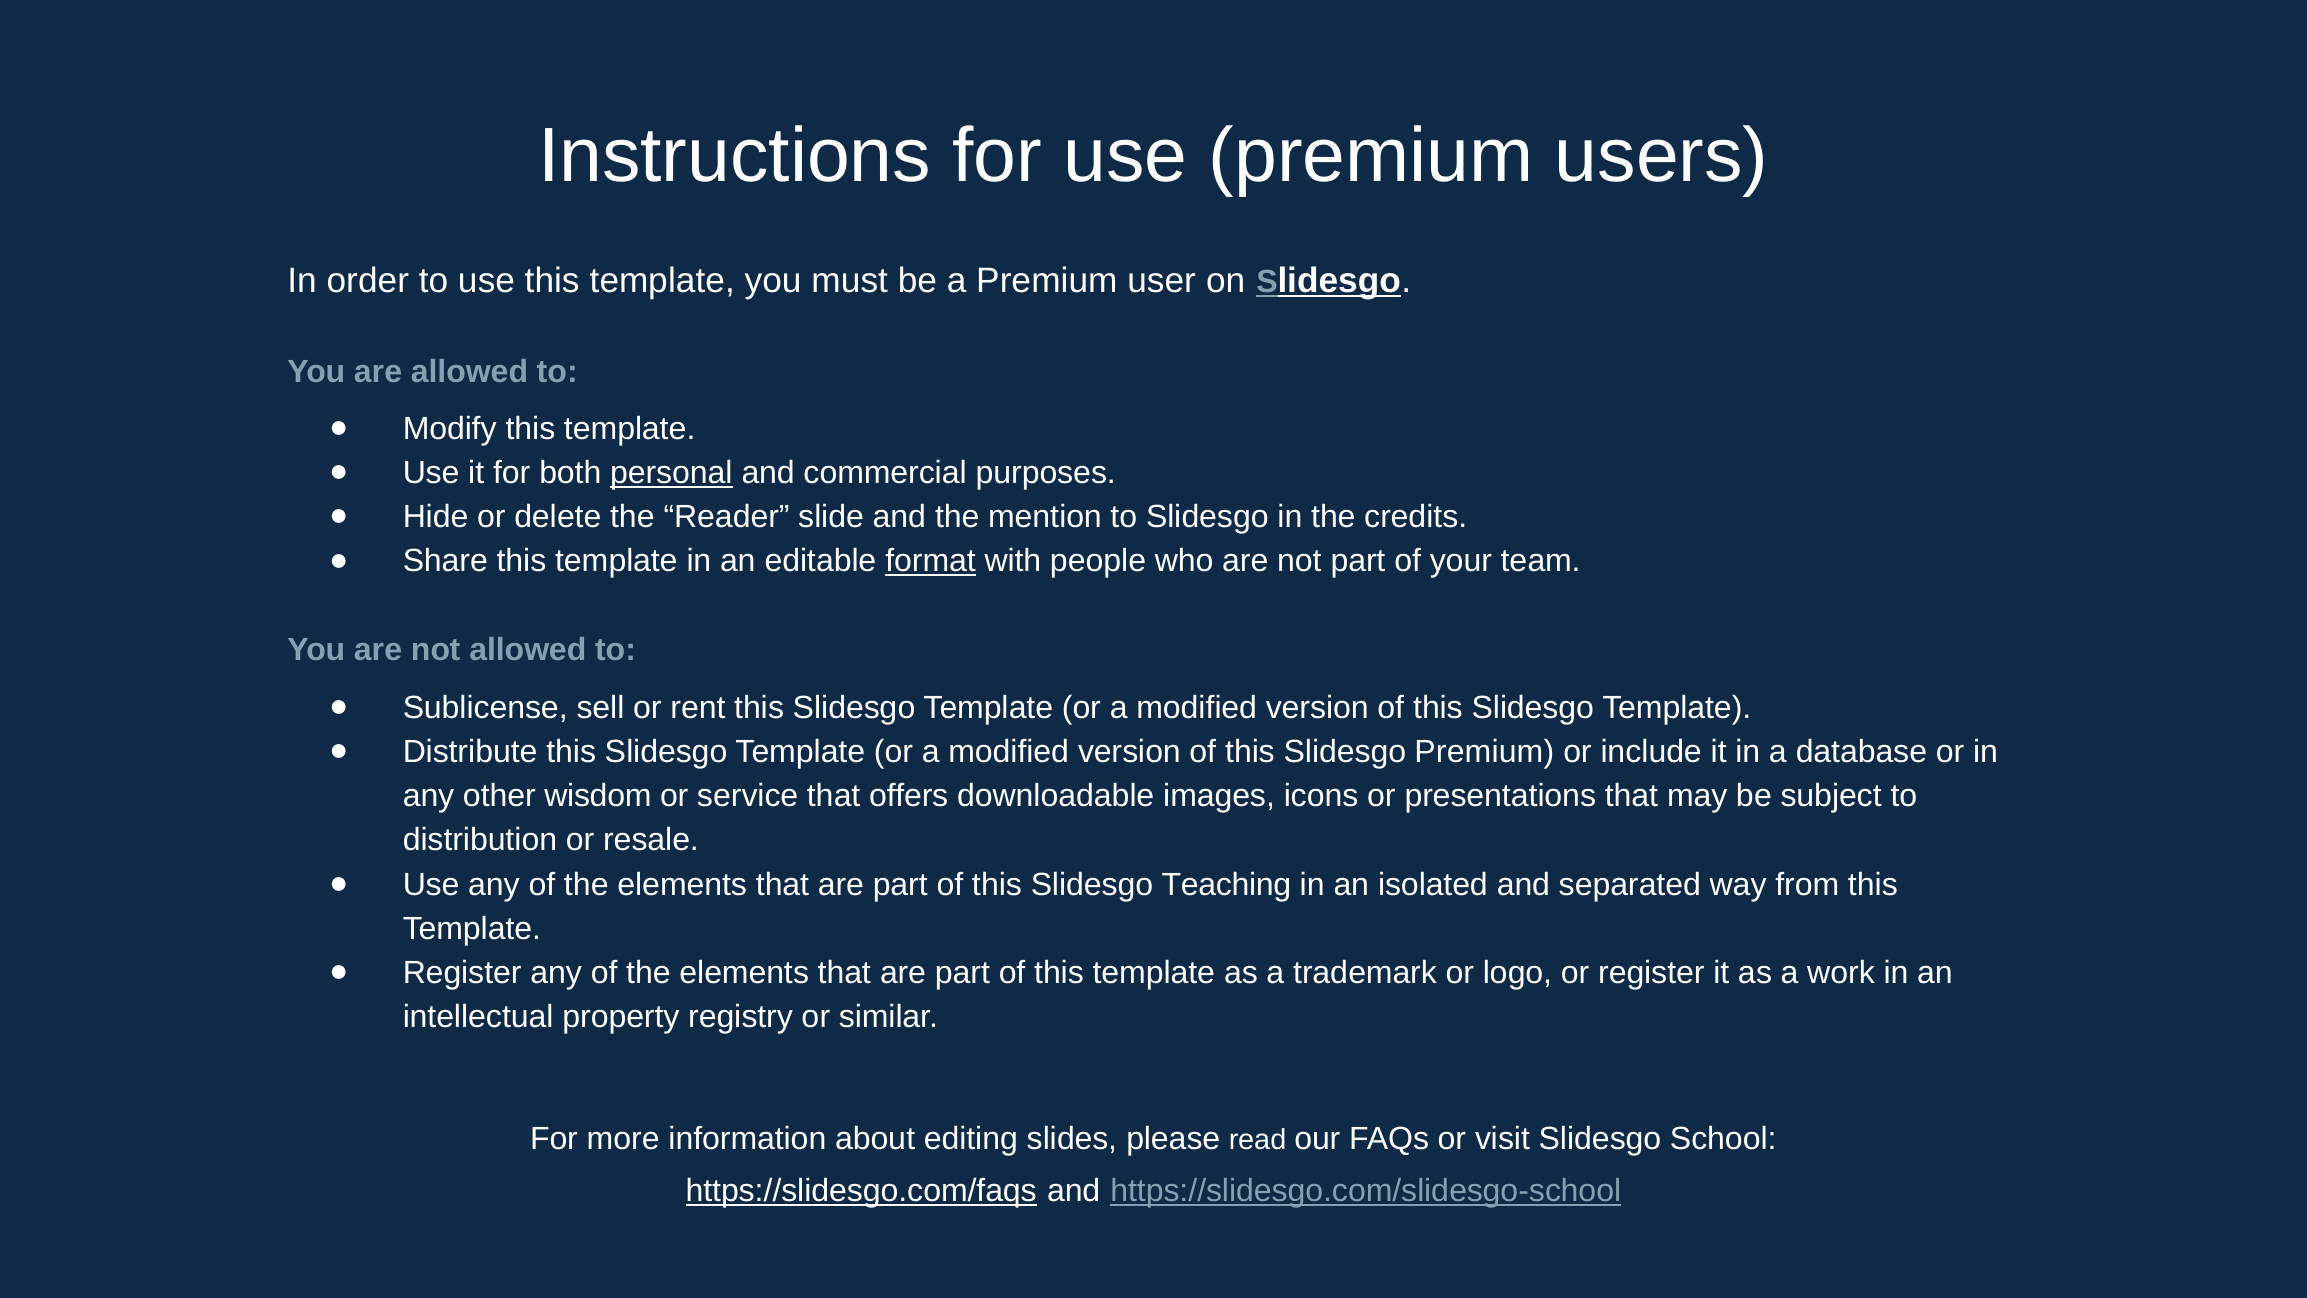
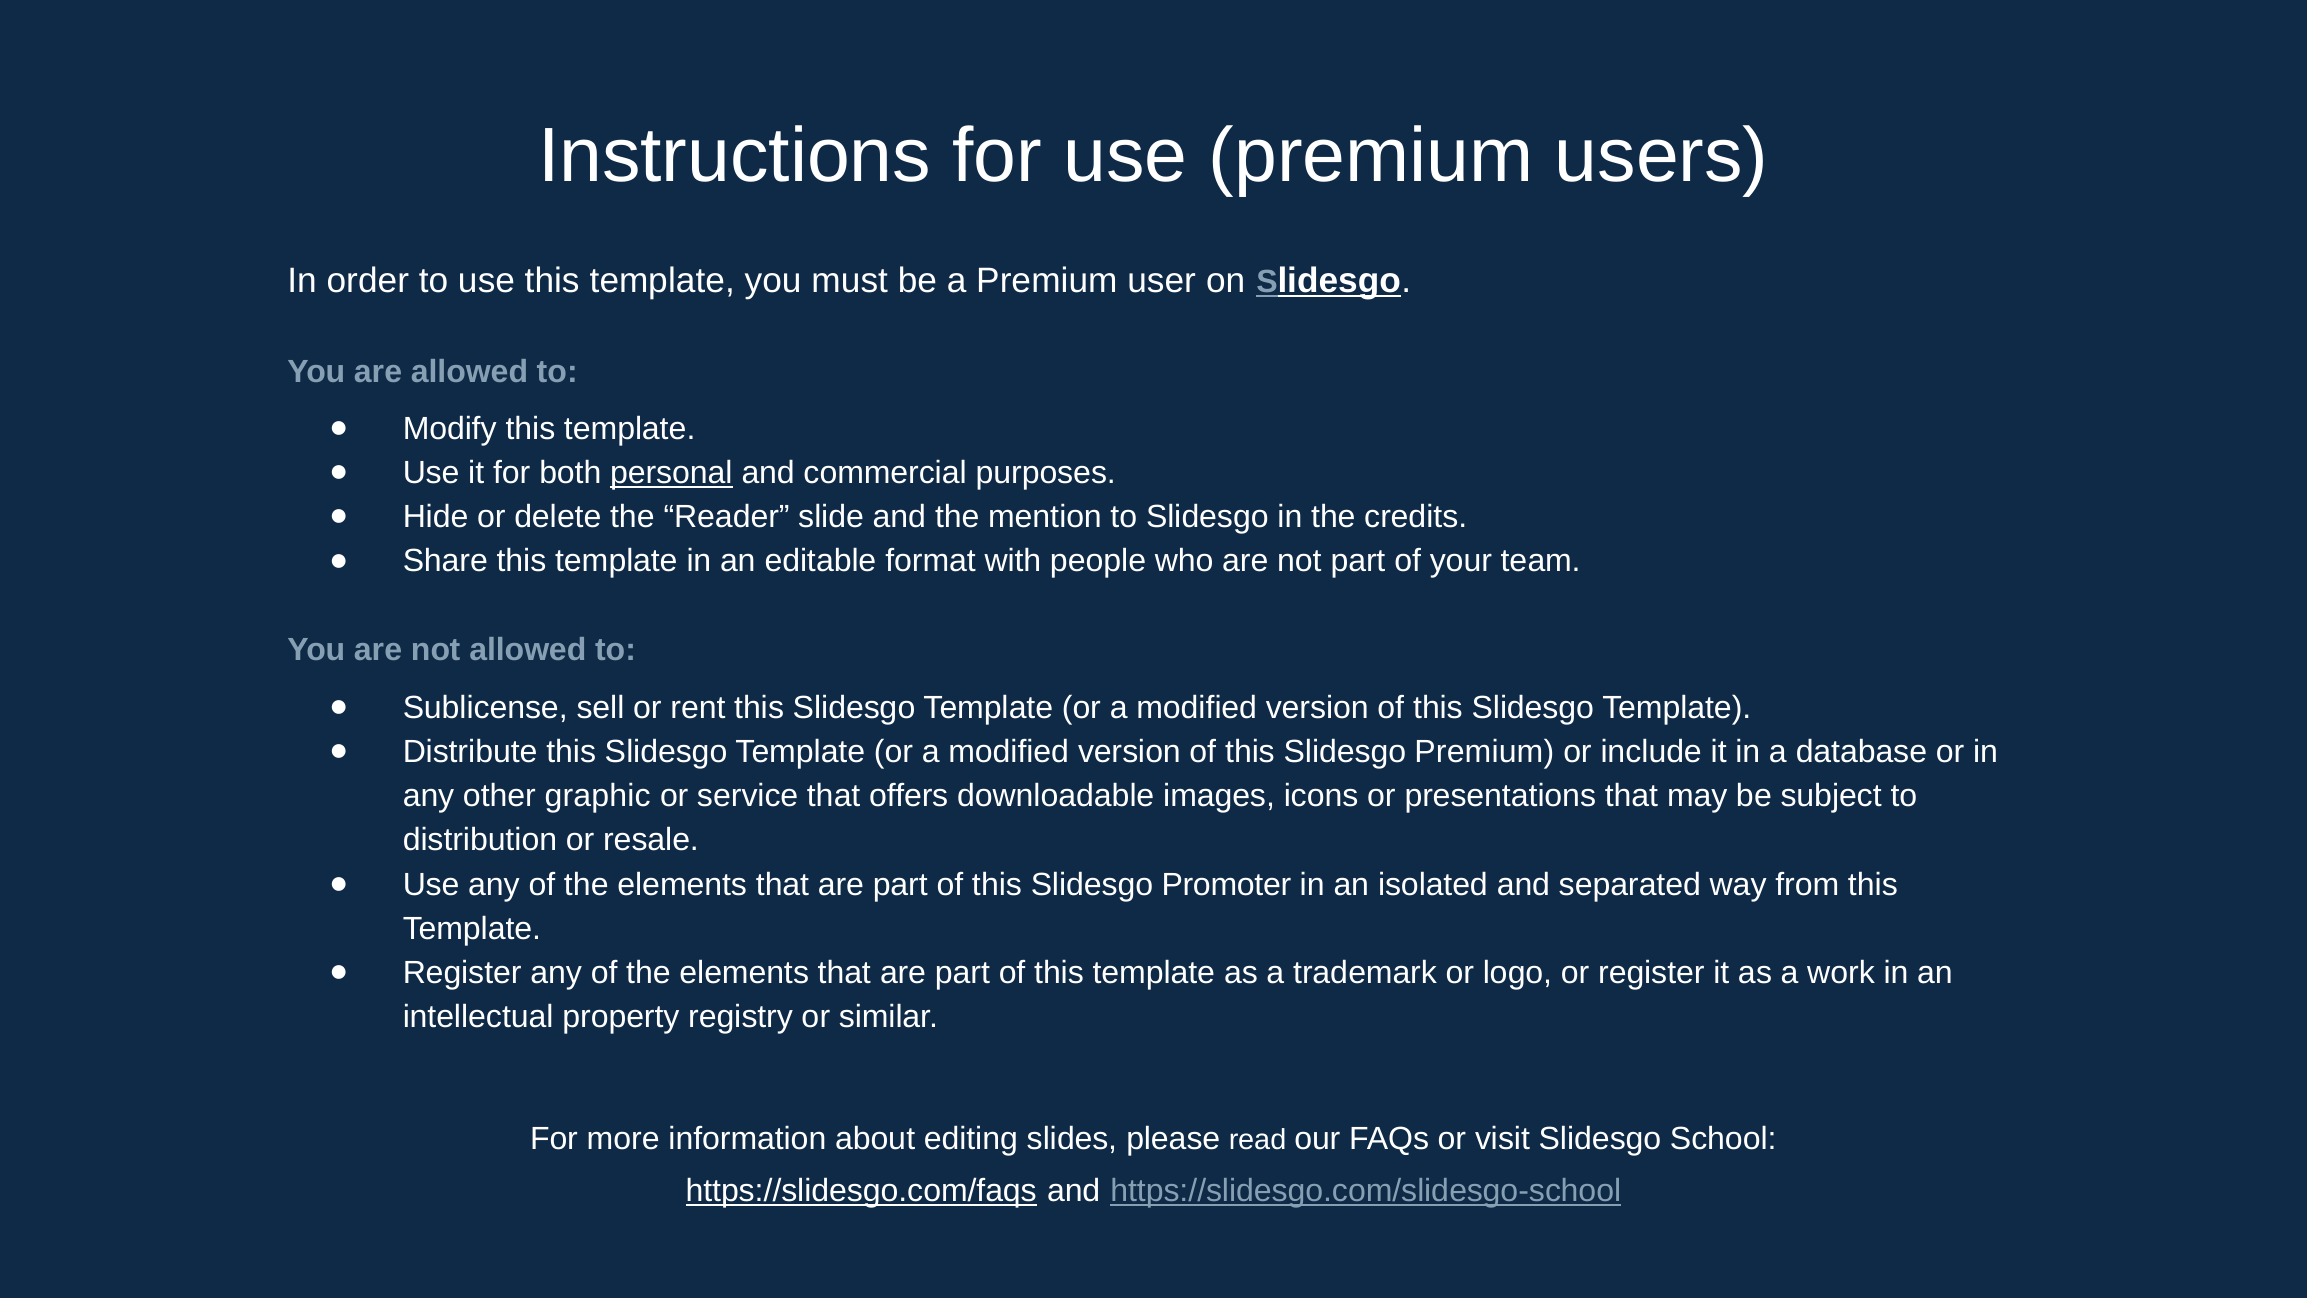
format underline: present -> none (931, 561)
wisdom: wisdom -> graphic (598, 796)
Teaching: Teaching -> Promoter (1226, 884)
